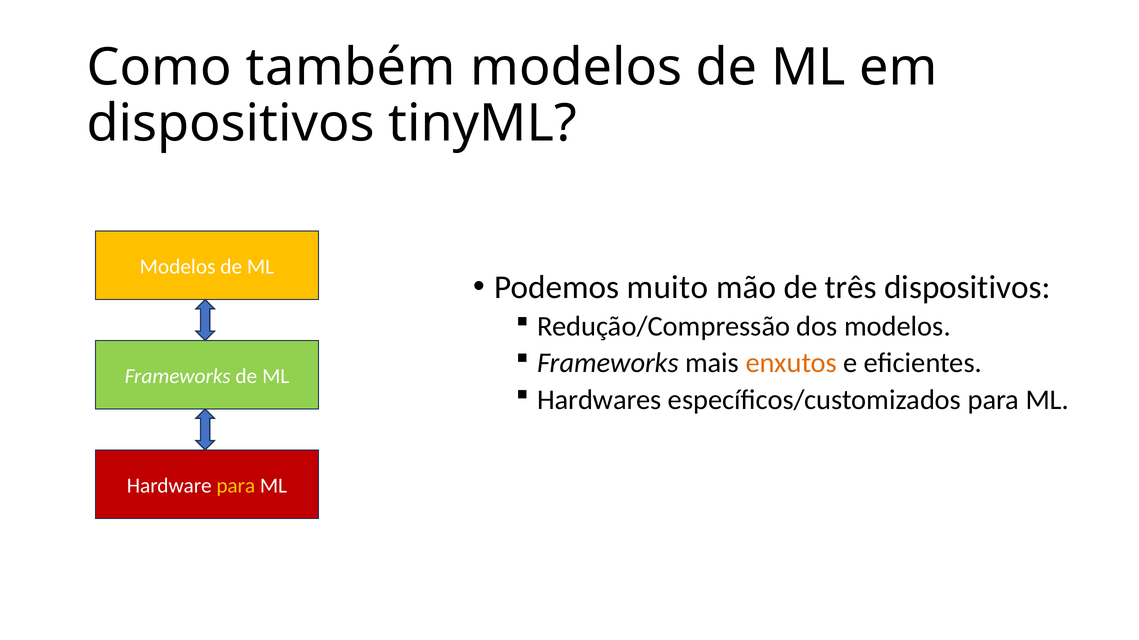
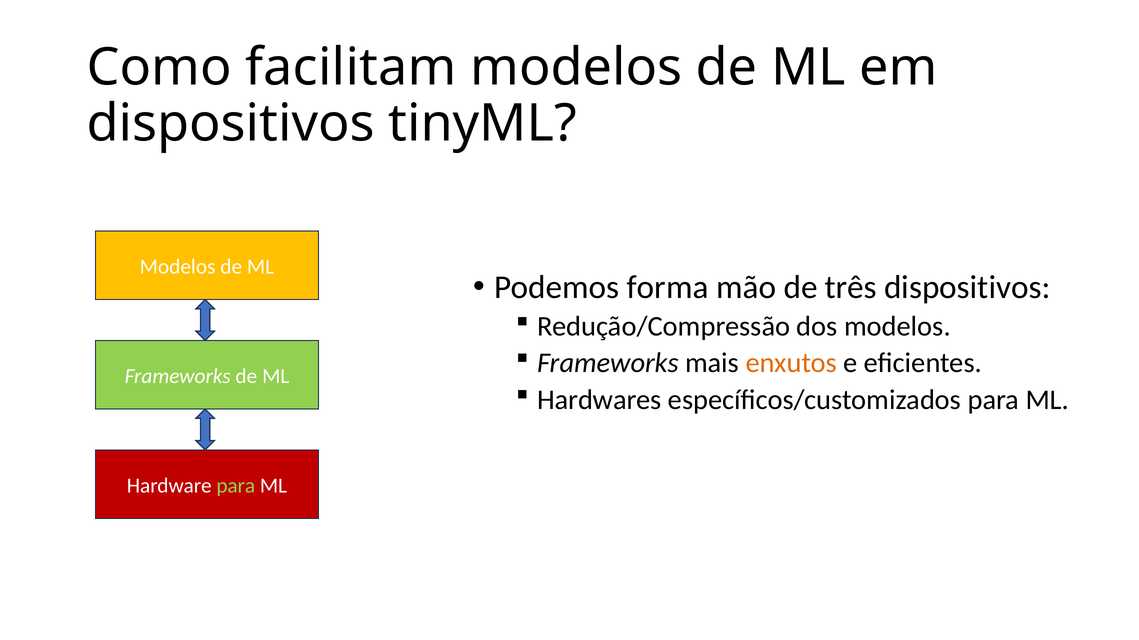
também: também -> facilitam (351, 67)
muito: muito -> forma (668, 288)
para colour: yellow -> light green (236, 486)
